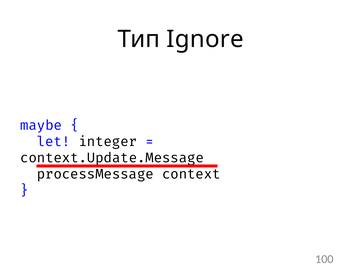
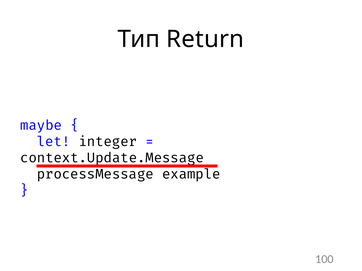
Ignore: Ignore -> Return (205, 39)
context: context -> example (191, 175)
